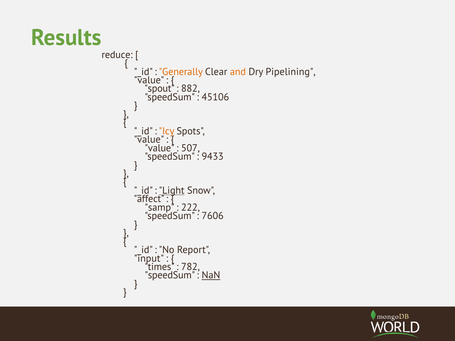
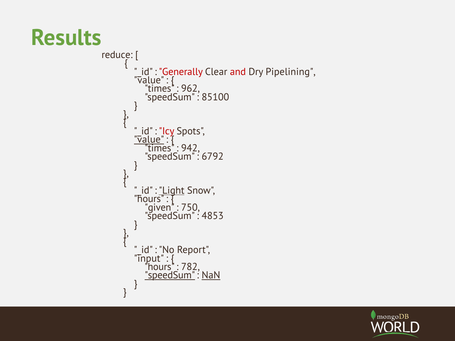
Generally colour: orange -> red (181, 72)
and colour: orange -> red (238, 72)
spout: spout -> times (160, 89)
882: 882 -> 962 (191, 89)
45106: 45106 -> 85100 (215, 97)
Icy colour: orange -> red (167, 131)
value underline: none -> present (149, 140)
value: value -> times (160, 148)
507: 507 -> 942 (191, 148)
9433: 9433 -> 6792 (213, 157)
affect: affect -> hours (149, 199)
samp: samp -> given (160, 208)
222: 222 -> 750 (191, 208)
7606: 7606 -> 4853 (213, 216)
times: times -> hours (160, 267)
speedSum underline: none -> present (170, 276)
